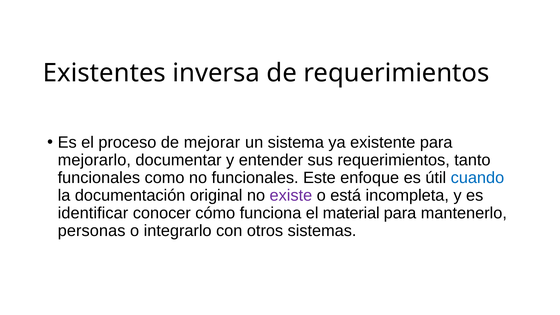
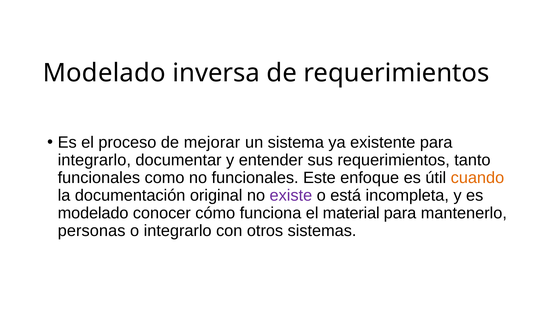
Existentes: Existentes -> Modelado (104, 73)
mejorarlo: mejorarlo -> integrarlo (94, 160)
cuando colour: blue -> orange (477, 178)
identificar: identificar -> modelado (93, 213)
